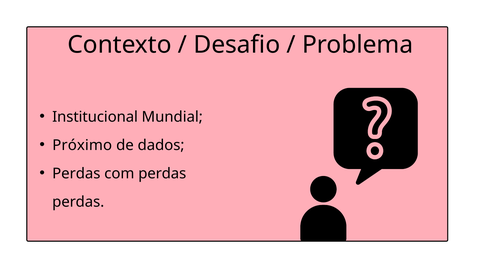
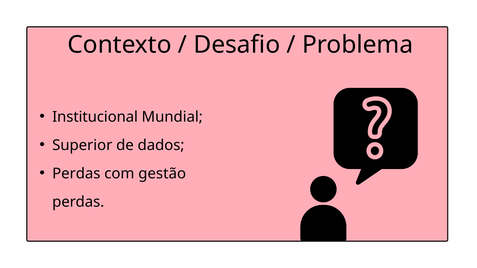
Próximo: Próximo -> Superior (82, 145)
com perdas: perdas -> gestão (162, 174)
